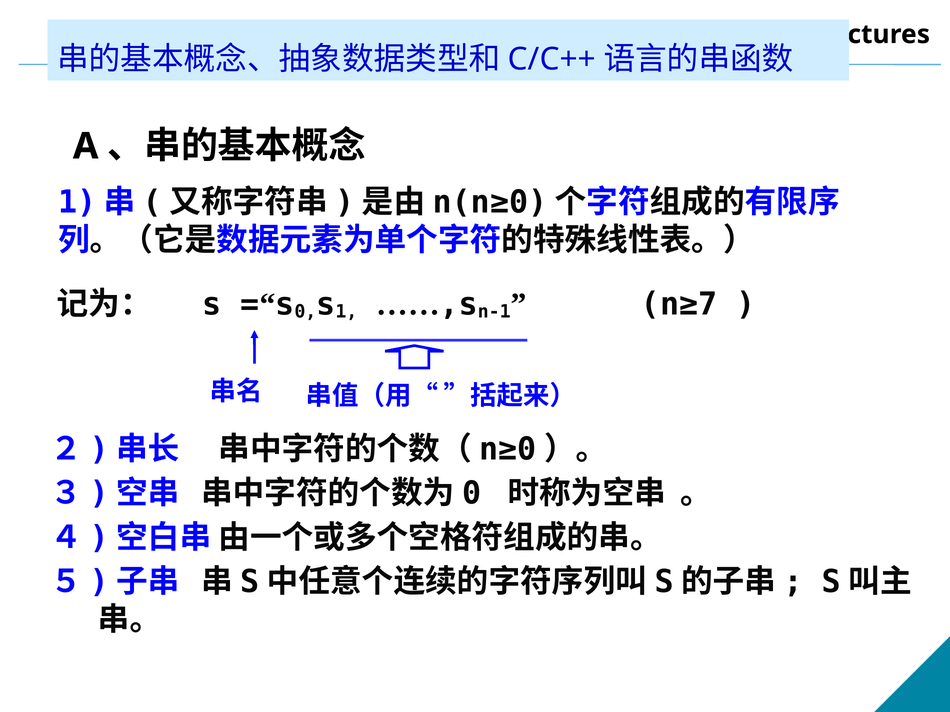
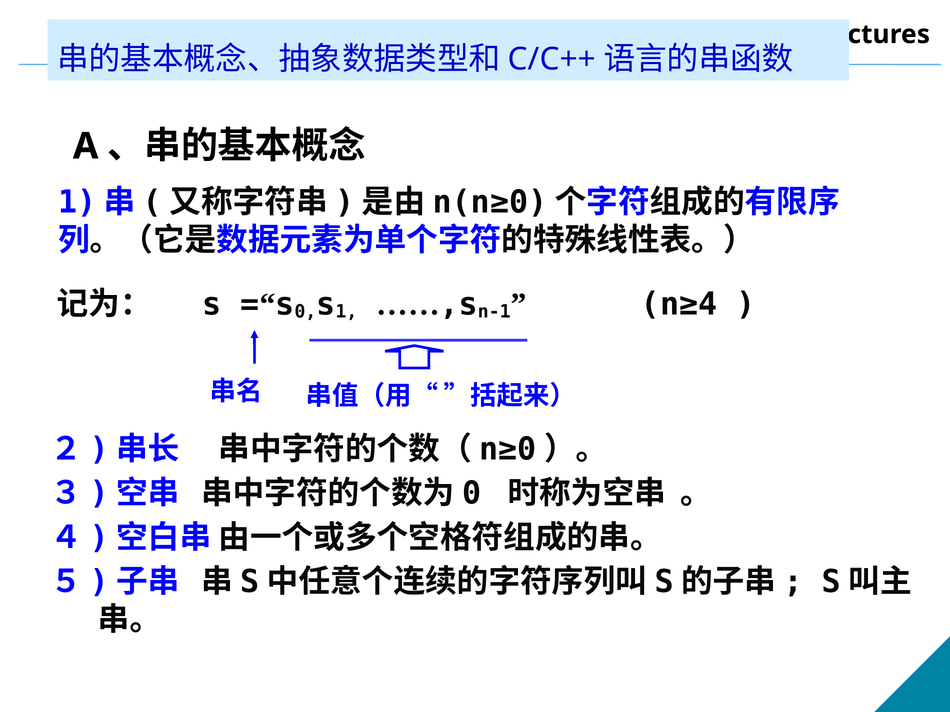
n≥7: n≥7 -> n≥4 (679, 305)
